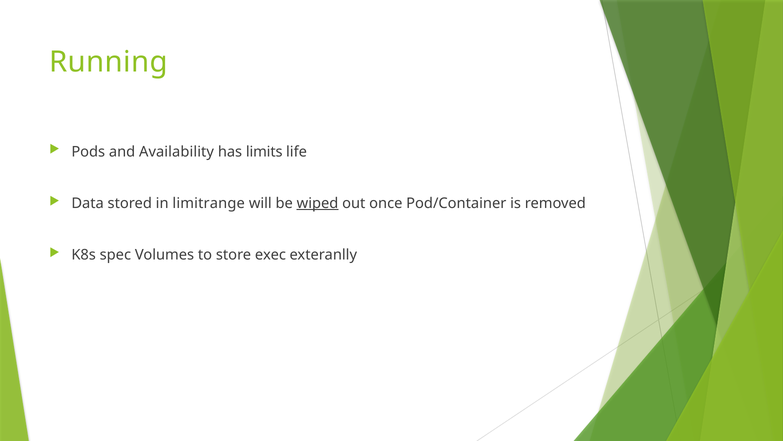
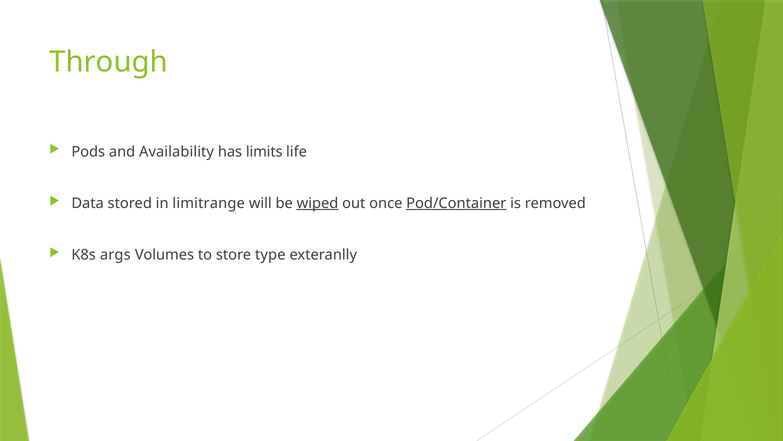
Running: Running -> Through (109, 62)
Pod/Container underline: none -> present (456, 203)
spec: spec -> args (115, 255)
exec: exec -> type (270, 255)
